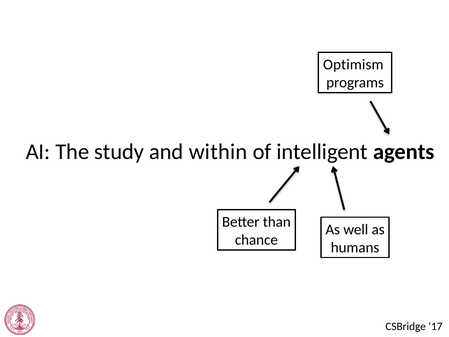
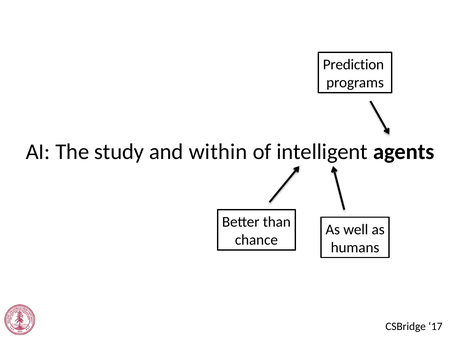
Optimism: Optimism -> Prediction (353, 65)
